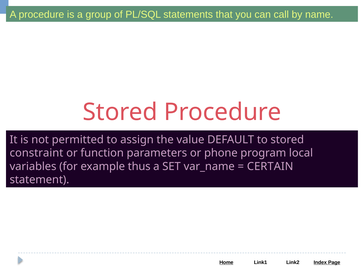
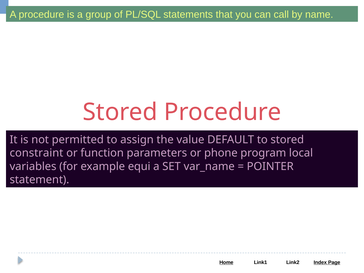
thus: thus -> equi (139, 166)
CERTAIN: CERTAIN -> POINTER (270, 166)
